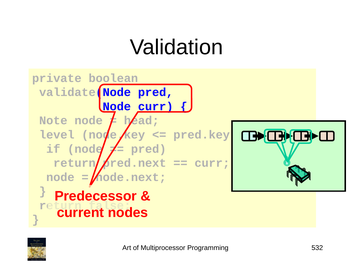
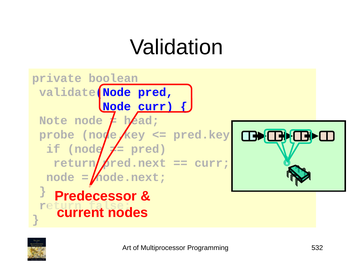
level: level -> probe (57, 135)
